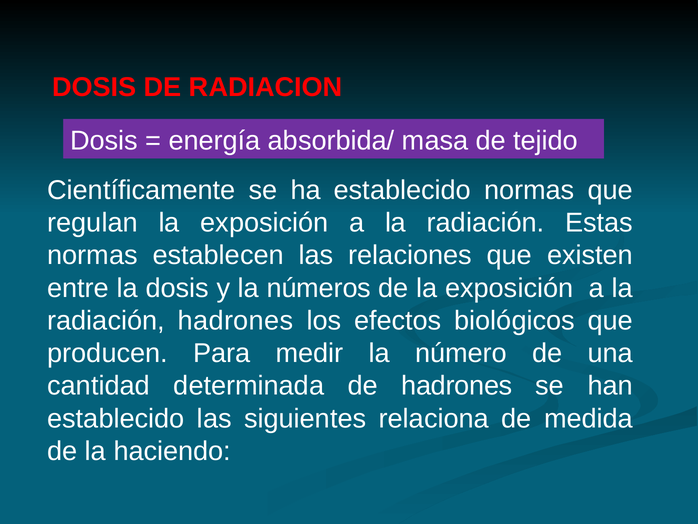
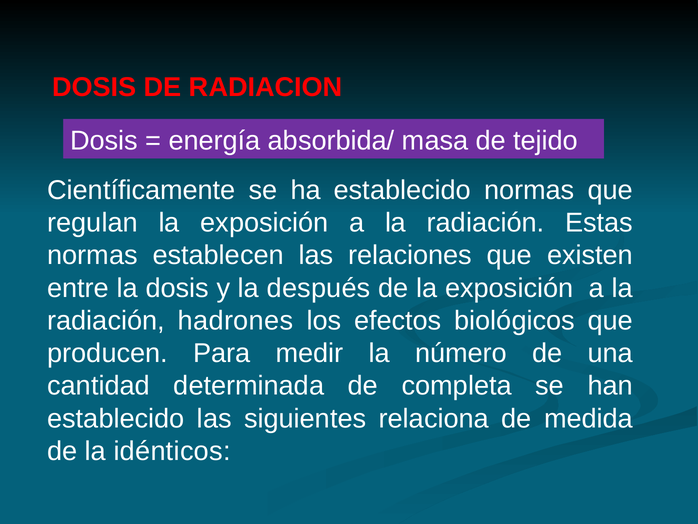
números: números -> después (319, 288)
de hadrones: hadrones -> completa (457, 386)
haciendo: haciendo -> idénticos (172, 451)
